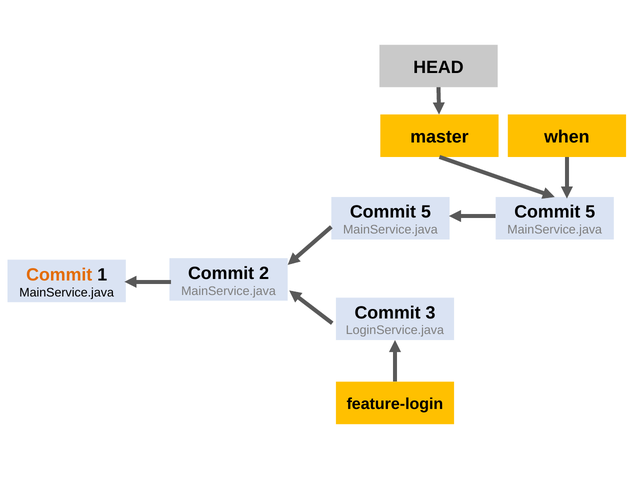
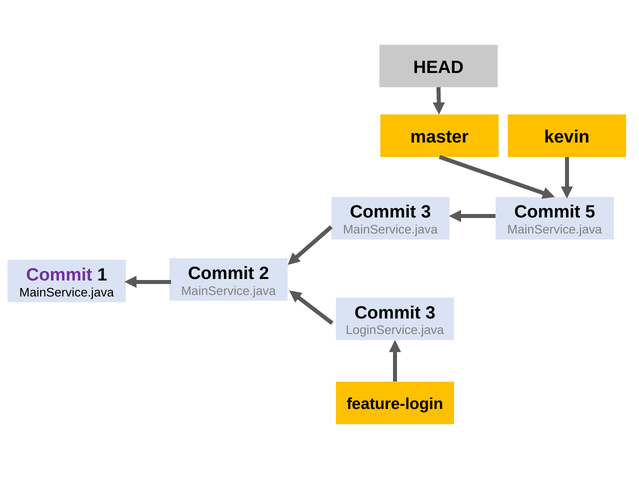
when: when -> kevin (567, 137)
5: 5 -> 3 (426, 212)
Commit colour: orange -> purple (59, 275)
